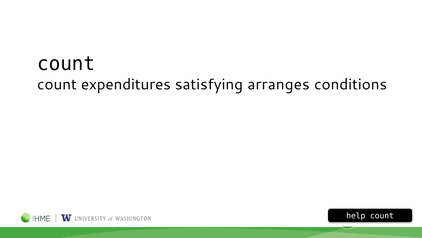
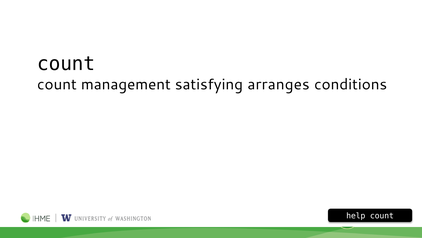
expenditures: expenditures -> management (126, 84)
